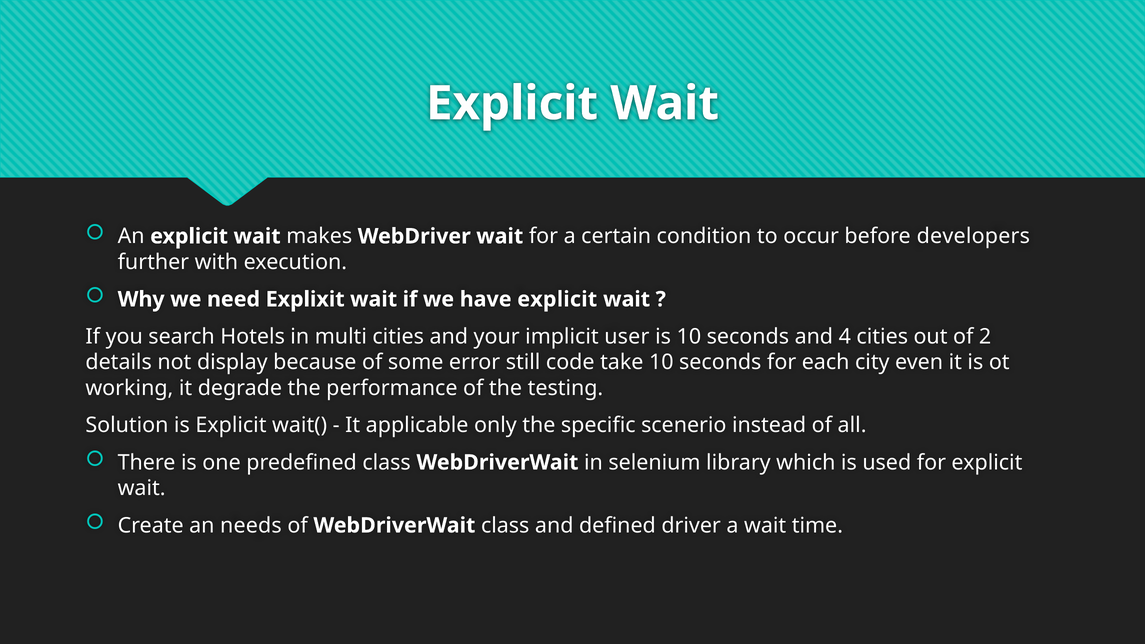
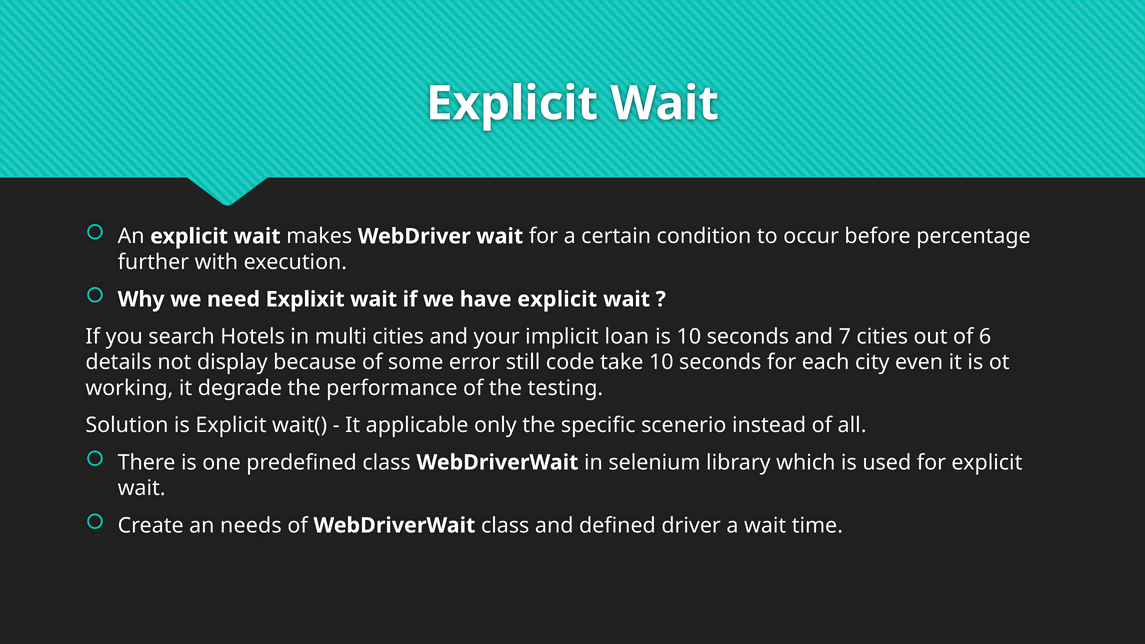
developers: developers -> percentage (973, 236)
user: user -> loan (627, 337)
4: 4 -> 7 (845, 337)
2: 2 -> 6 (985, 337)
